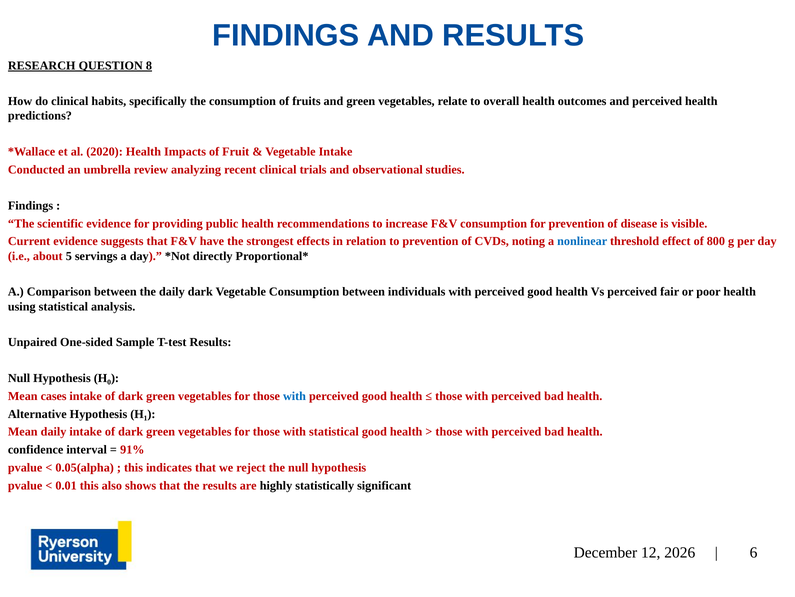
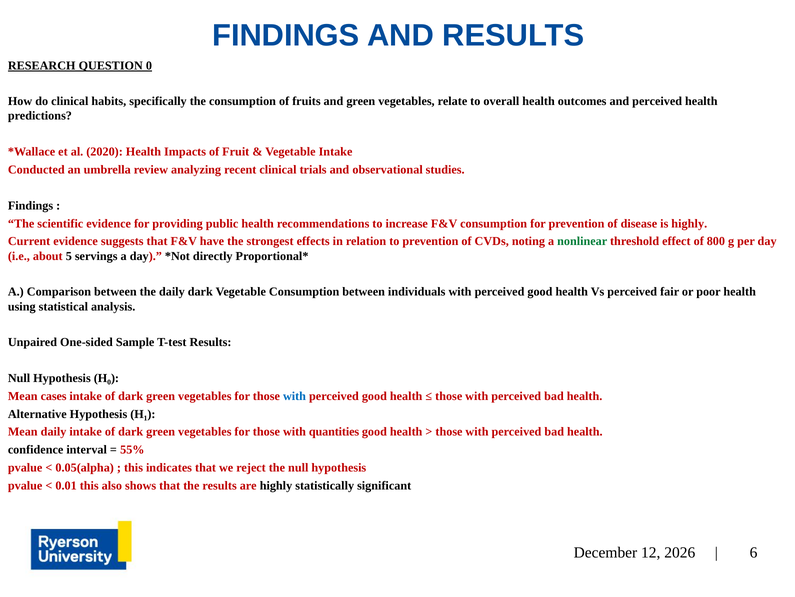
8: 8 -> 0 (149, 65)
is visible: visible -> highly (689, 223)
nonlinear colour: blue -> green (582, 241)
with statistical: statistical -> quantities (334, 431)
91%: 91% -> 55% (132, 449)
